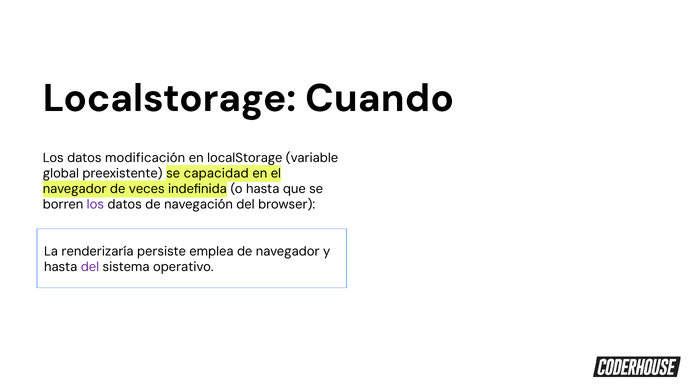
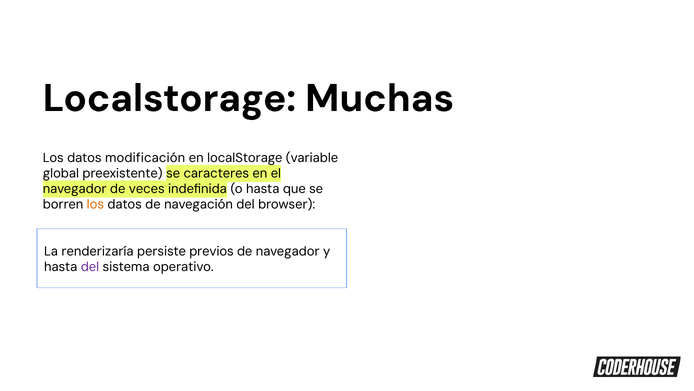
Cuando: Cuando -> Muchas (380, 98)
capacidad: capacidad -> caracteres (216, 173)
los colour: purple -> orange (95, 204)
emplea: emplea -> previos (211, 251)
